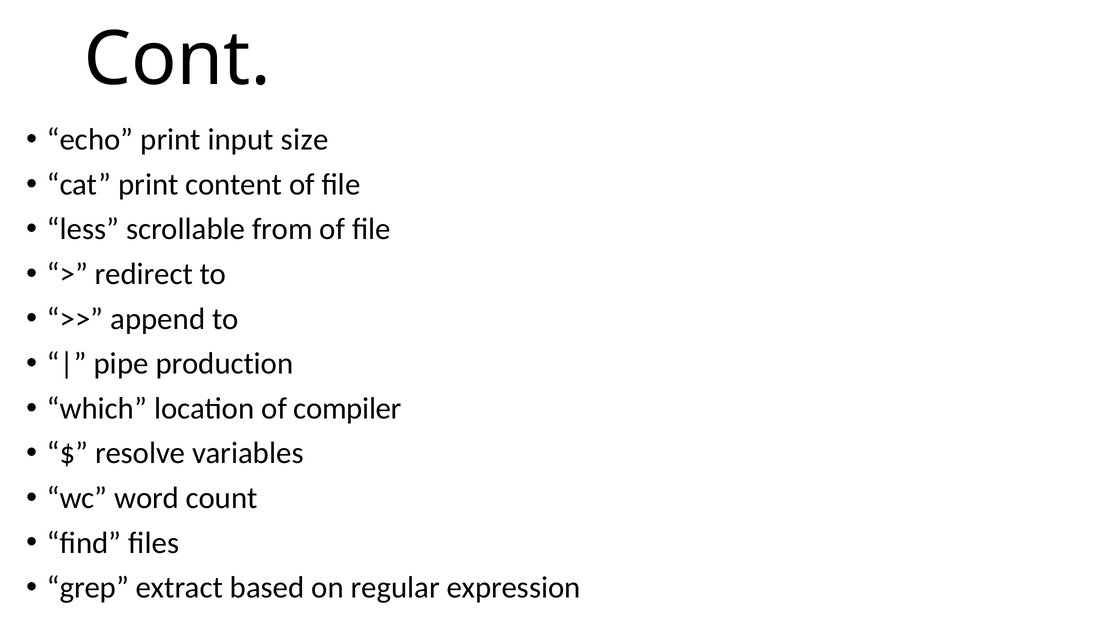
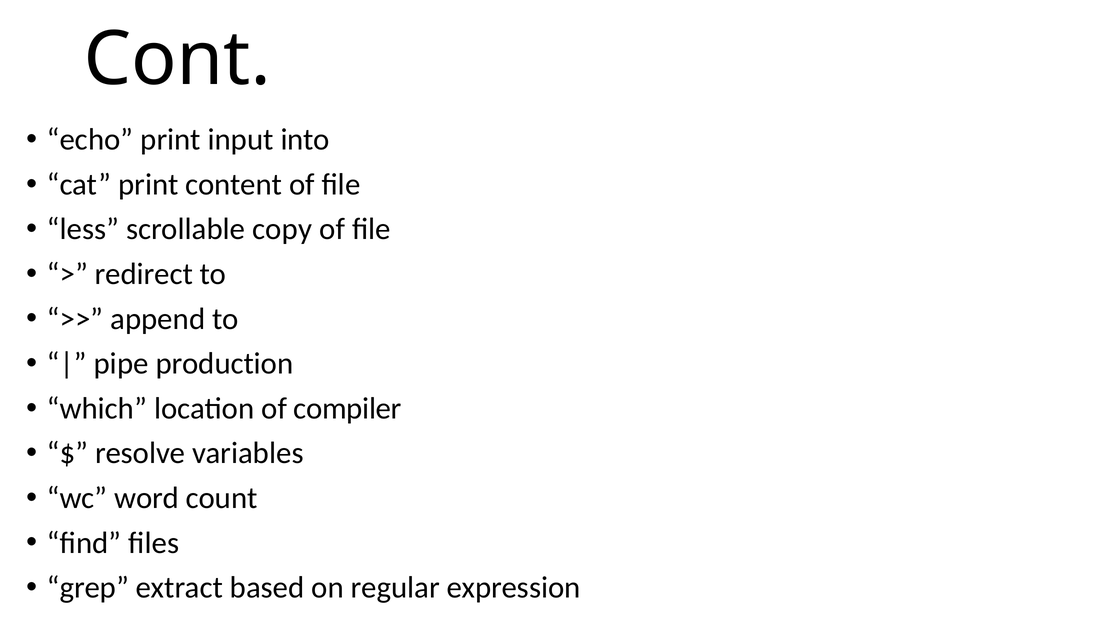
size: size -> into (305, 140)
from: from -> copy (282, 229)
